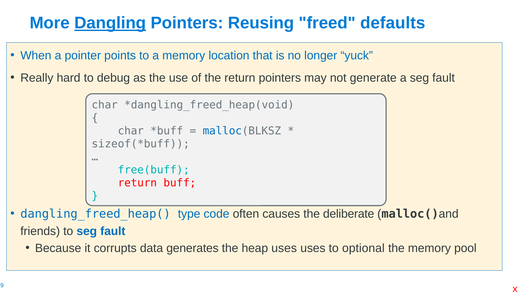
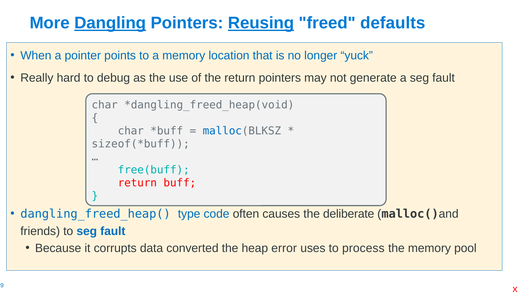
Reusing underline: none -> present (261, 23)
generates: generates -> converted (192, 248)
heap uses: uses -> error (284, 248)
optional: optional -> process (363, 248)
